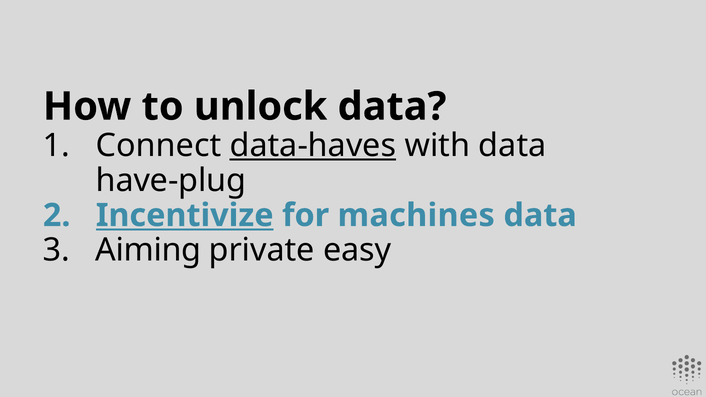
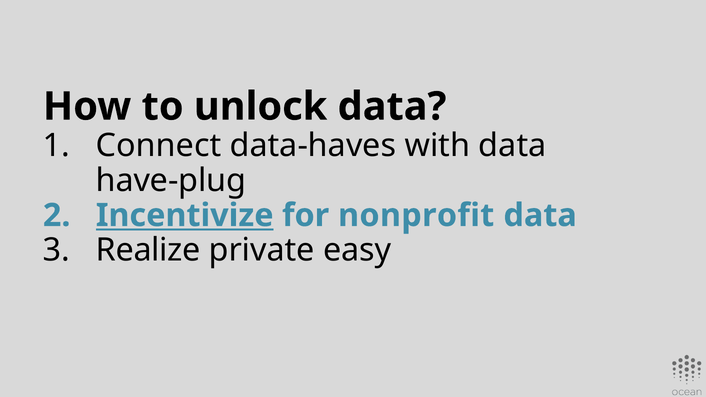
data-haves underline: present -> none (313, 146)
machines: machines -> nonprofit (416, 215)
Aiming: Aiming -> Realize (148, 250)
